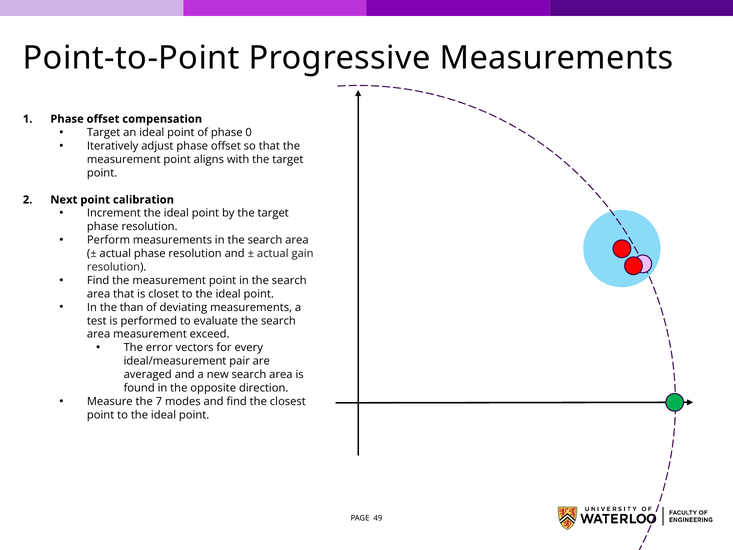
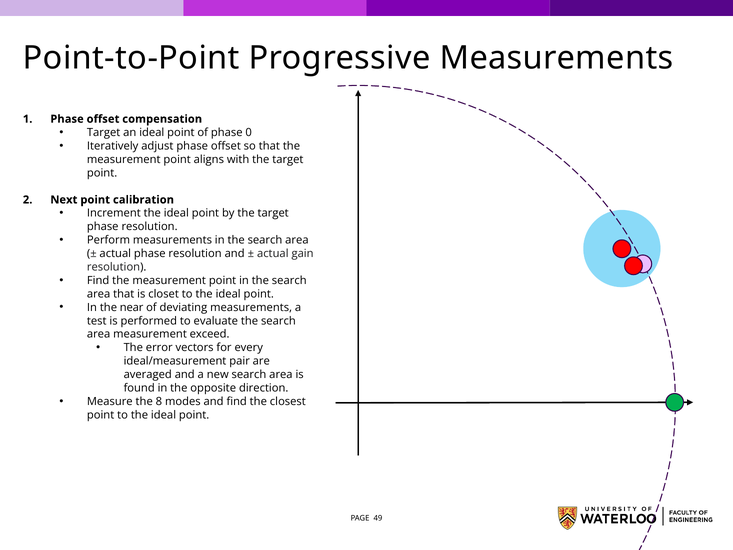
than: than -> near (132, 307)
7: 7 -> 8 (159, 401)
